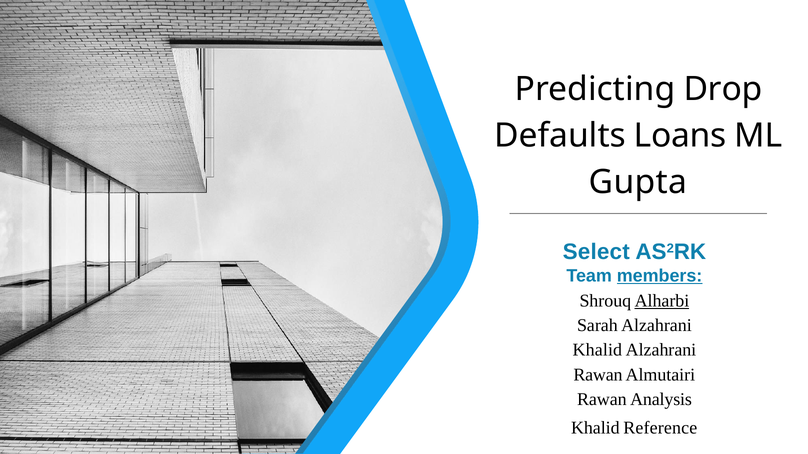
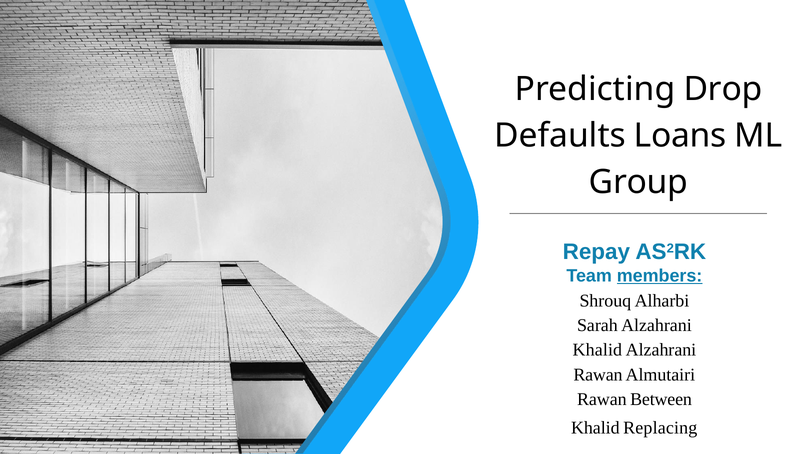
Gupta: Gupta -> Group (638, 182)
Select: Select -> Repay (596, 252)
Alharbi underline: present -> none (662, 301)
Analysis: Analysis -> Between (661, 400)
Reference: Reference -> Replacing (660, 428)
